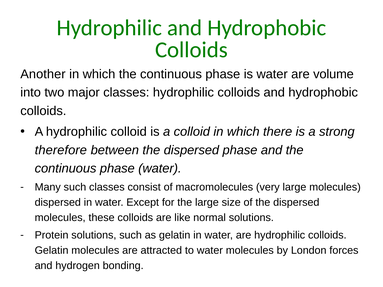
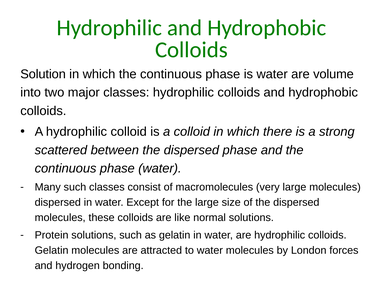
Another: Another -> Solution (43, 74)
therefore: therefore -> scattered (61, 150)
